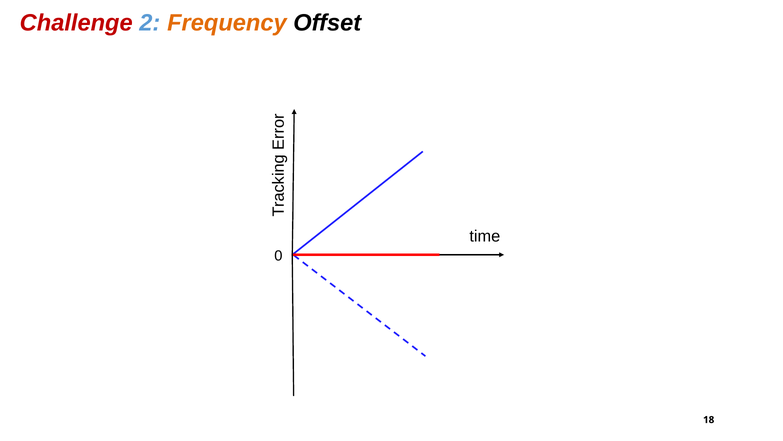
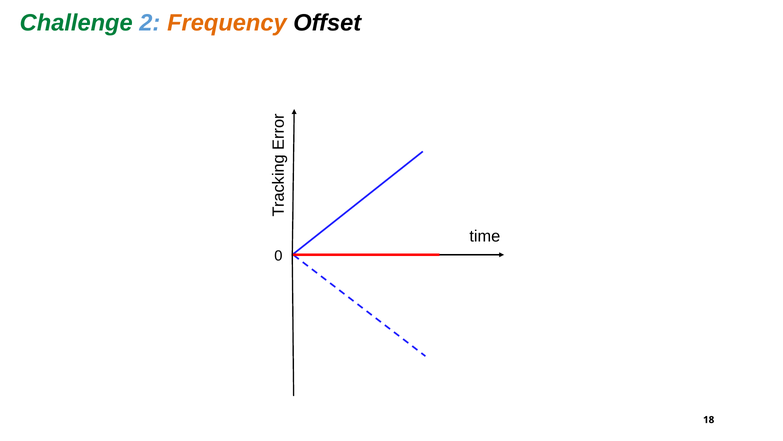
Challenge colour: red -> green (76, 23)
